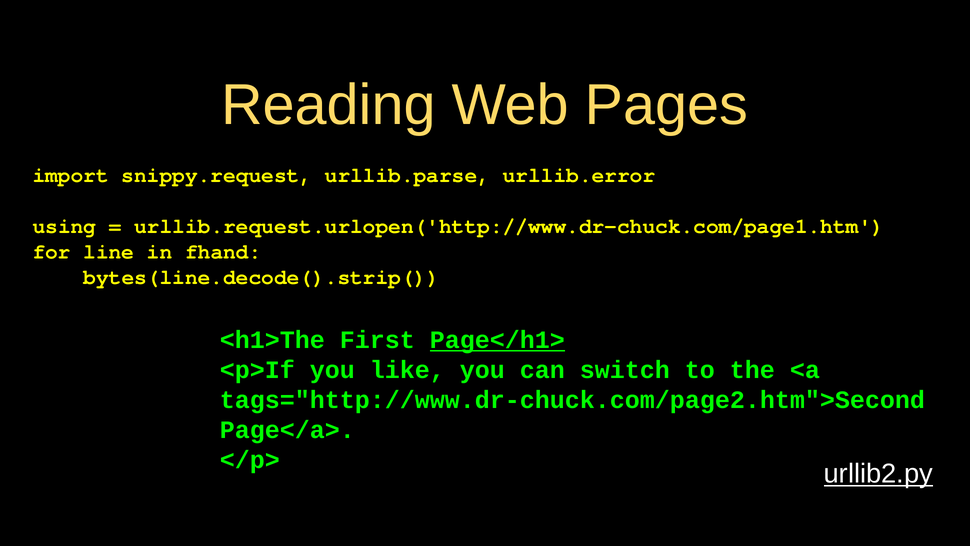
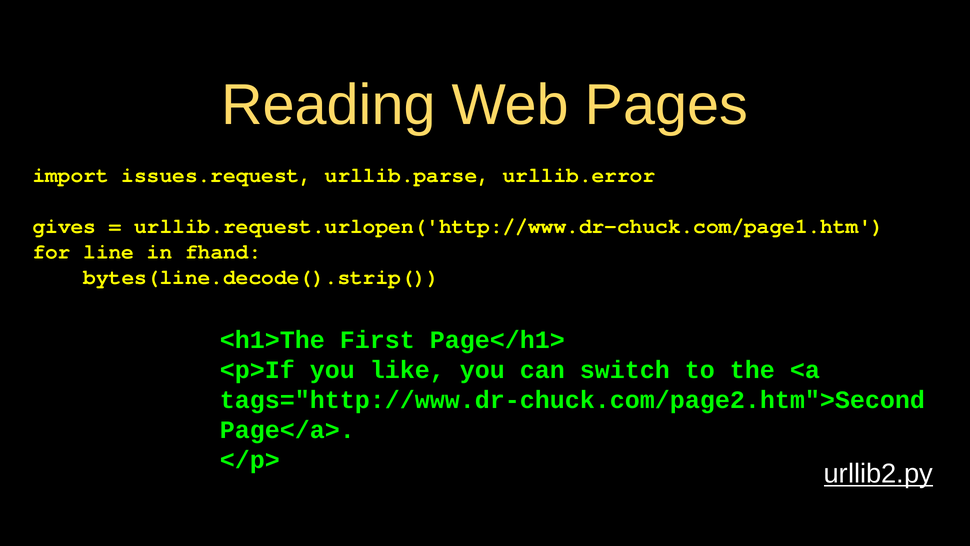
snippy.request: snippy.request -> issues.request (217, 175)
using: using -> gives (64, 226)
Page</h1> underline: present -> none (497, 340)
